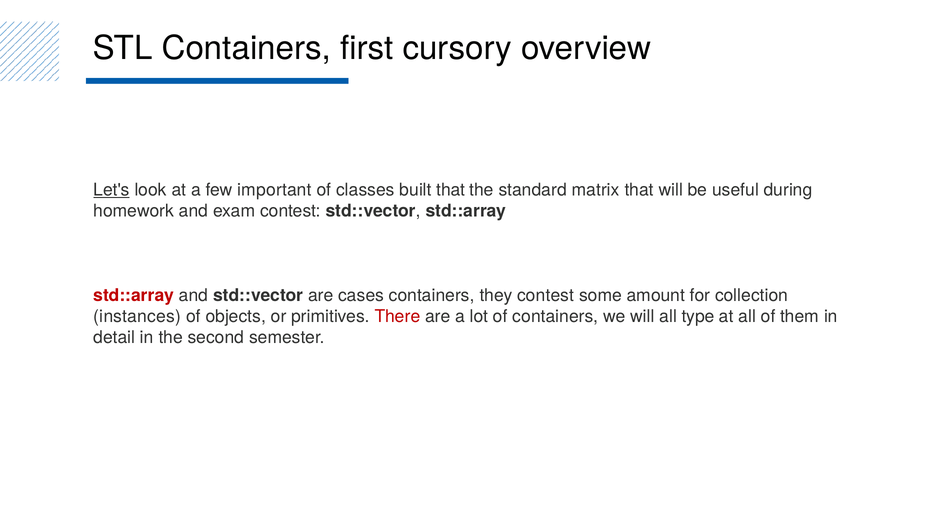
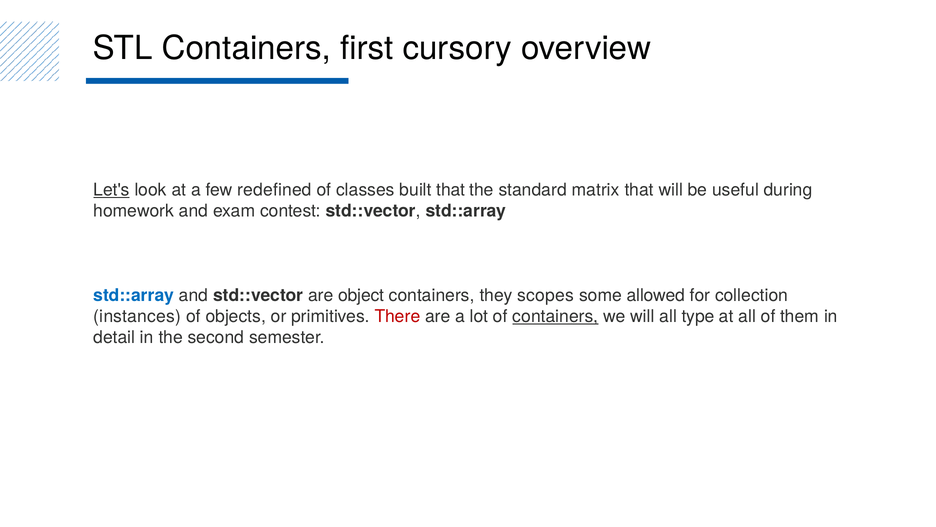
important: important -> redefined (275, 190)
std::array colour: red -> blue (134, 295)
cases: cases -> object (361, 295)
they contest: contest -> scopes (546, 295)
amount: amount -> allowed (656, 295)
containers underline: none -> present (555, 316)
